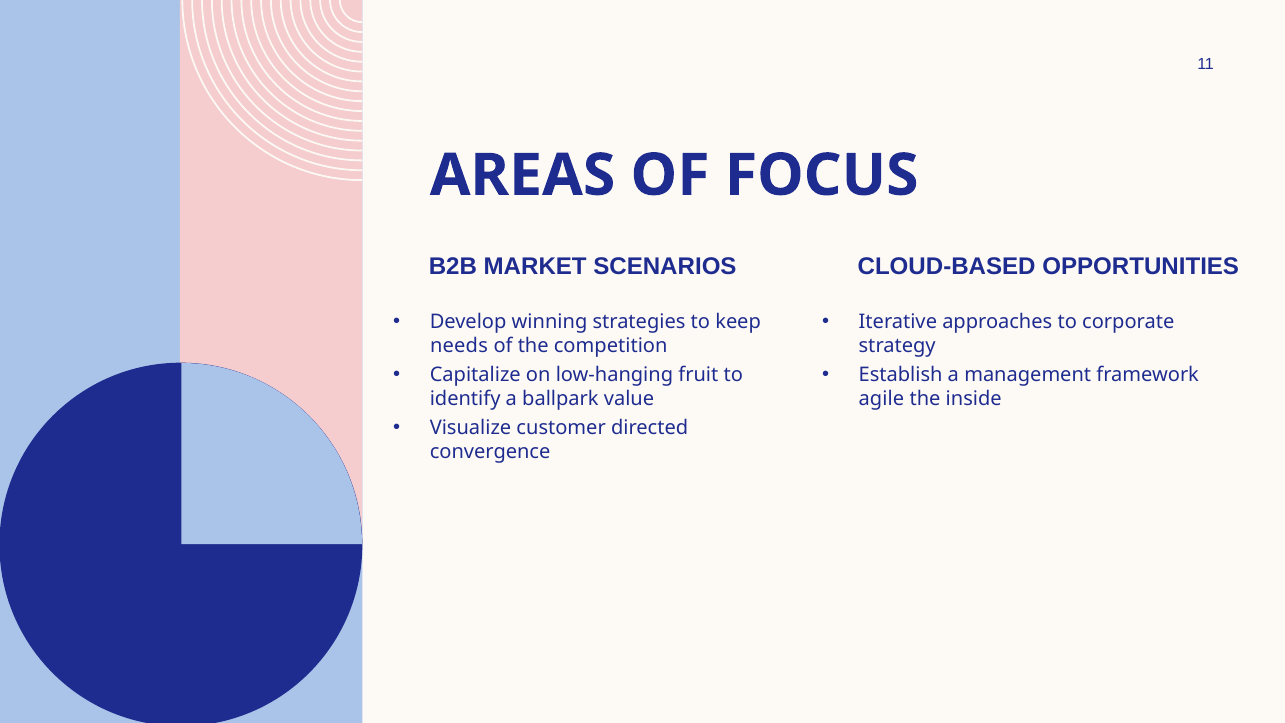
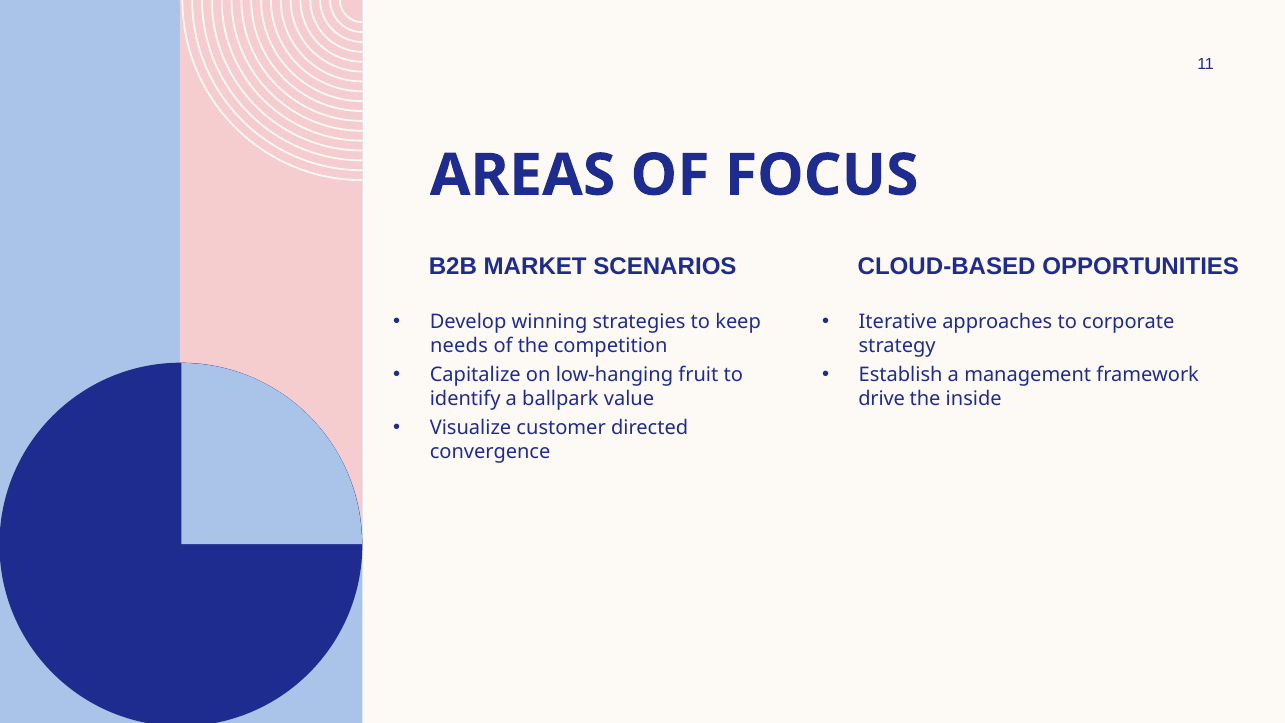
agile: agile -> drive (882, 399)
